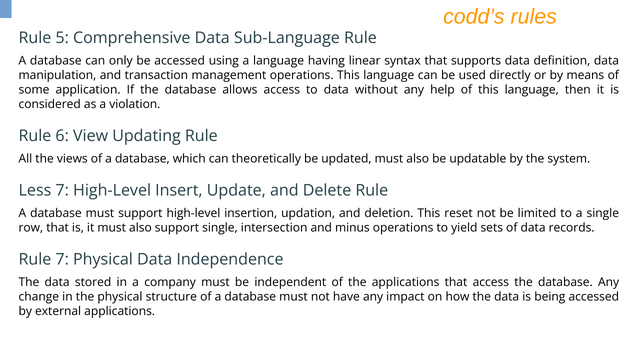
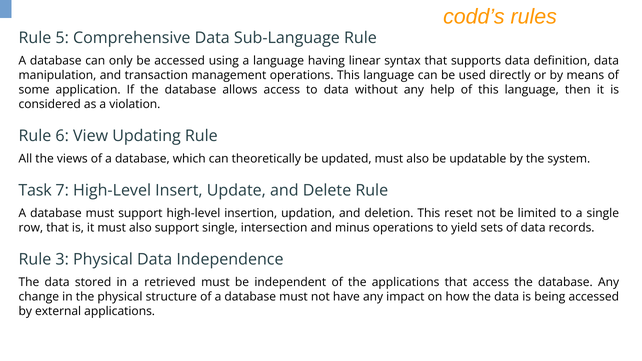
Less: Less -> Task (35, 191)
Rule 7: 7 -> 3 (62, 260)
company: company -> retrieved (170, 282)
